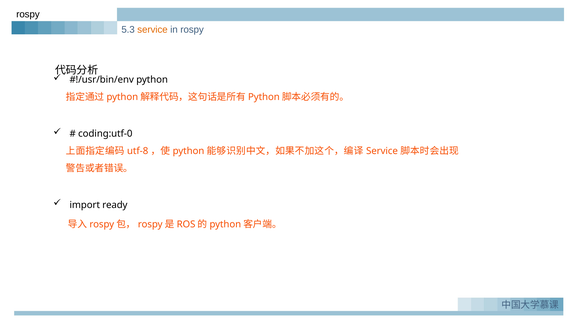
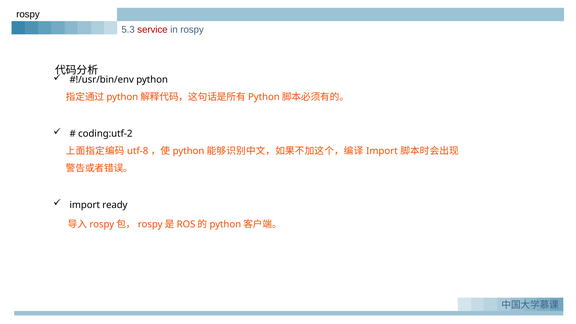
service colour: orange -> red (152, 30)
coding:utf-0: coding:utf-0 -> coding:utf-2 (105, 134)
Service: Service -> Import (382, 151)
